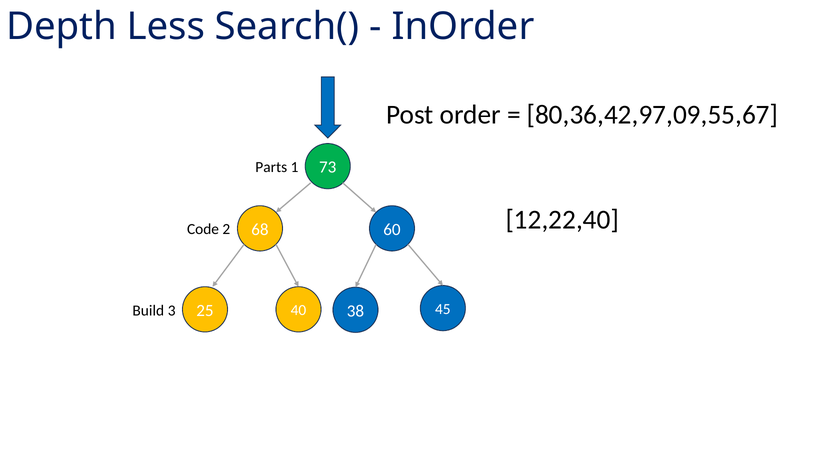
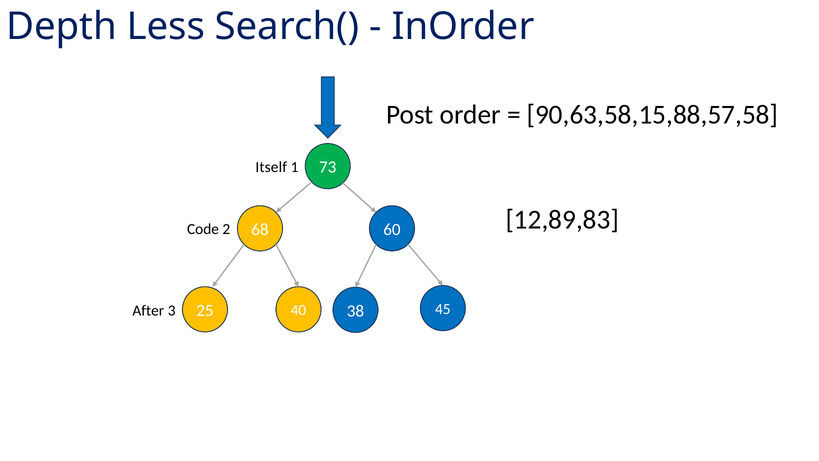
80,36,42,97,09,55,67: 80,36,42,97,09,55,67 -> 90,63,58,15,88,57,58 (652, 115)
Parts: Parts -> Itself (271, 167)
12,22,40: 12,22,40 -> 12,89,83 (562, 219)
Build: Build -> After (148, 311)
